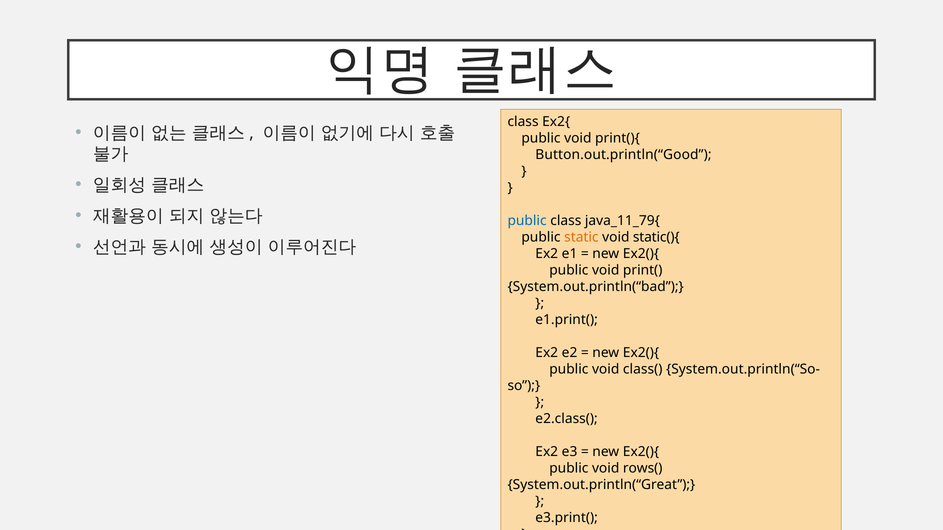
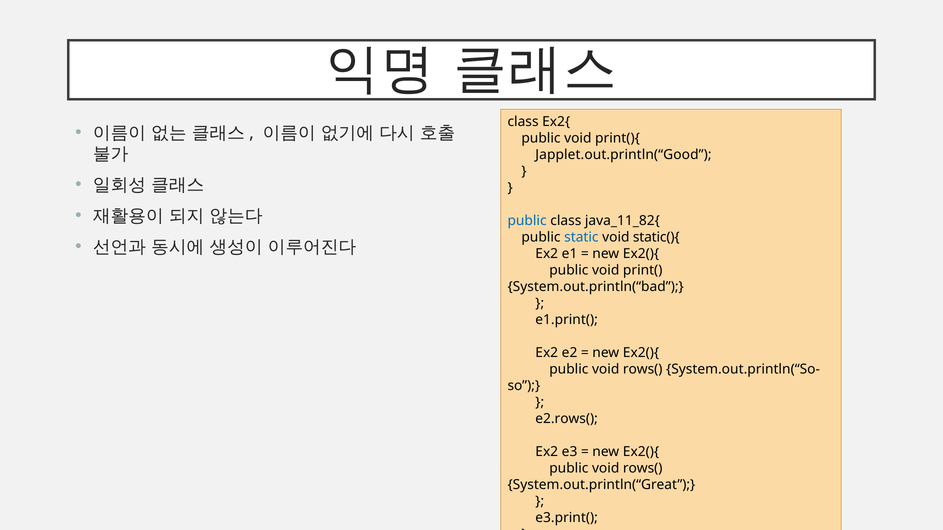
Button.out.println(“Good: Button.out.println(“Good -> Japplet.out.println(“Good (623, 155)
java_11_79{: java_11_79{ -> java_11_82{ (622, 221)
static colour: orange -> blue (581, 238)
class(: class( -> rows( (643, 370)
e2.class(: e2.class( -> e2.rows( (567, 419)
